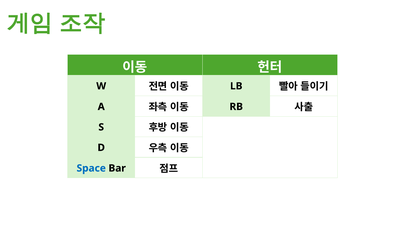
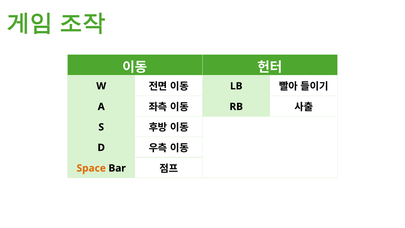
Space colour: blue -> orange (91, 168)
